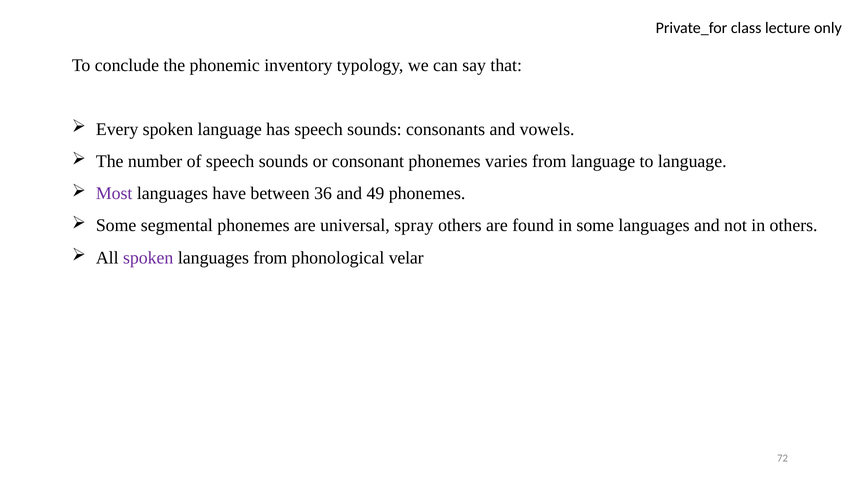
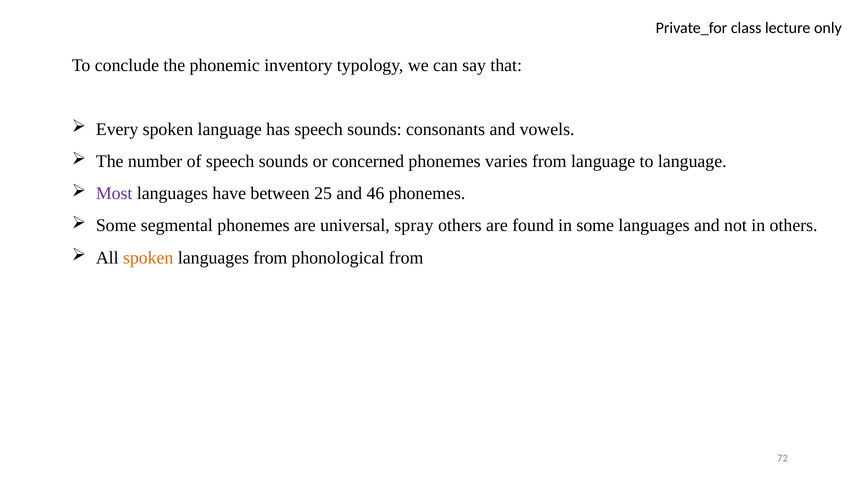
consonant: consonant -> concerned (368, 161)
36: 36 -> 25 (323, 193)
49: 49 -> 46 (375, 193)
spoken colour: purple -> orange (148, 258)
phonological velar: velar -> from (406, 258)
